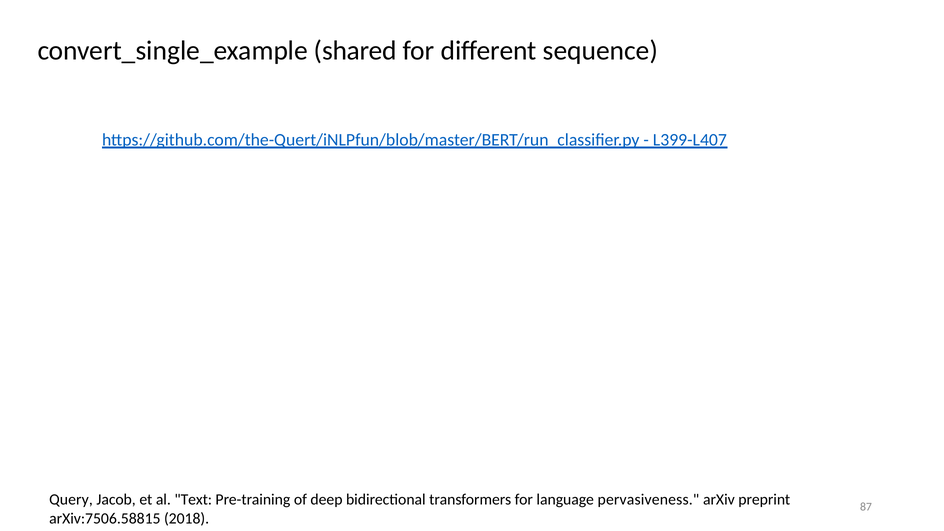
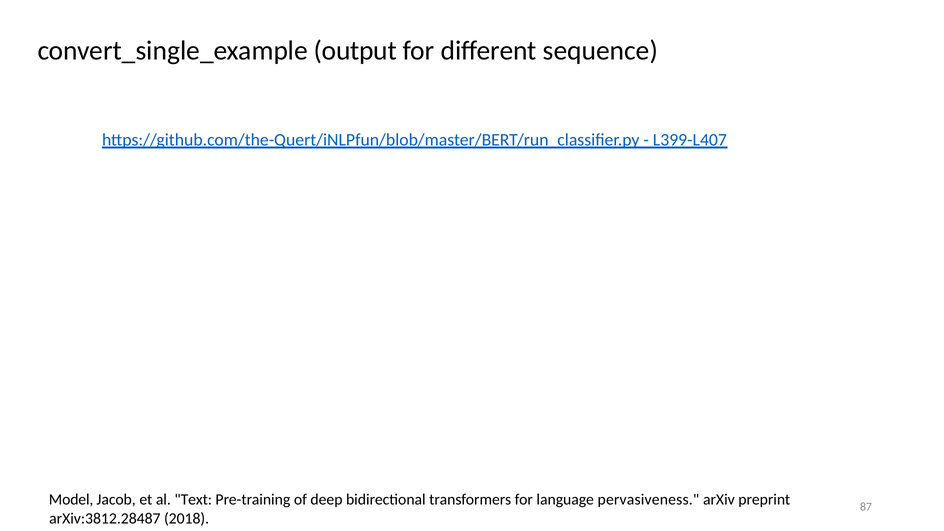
shared: shared -> output (355, 51)
Query: Query -> Model (71, 500)
arXiv:7506.58815: arXiv:7506.58815 -> arXiv:3812.28487 (105, 519)
